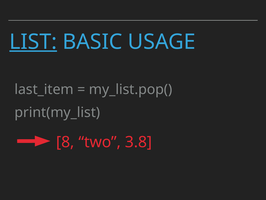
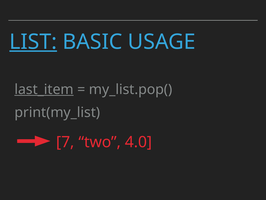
last_item underline: none -> present (44, 89)
8: 8 -> 7 (65, 142)
3.8: 3.8 -> 4.0 (139, 142)
